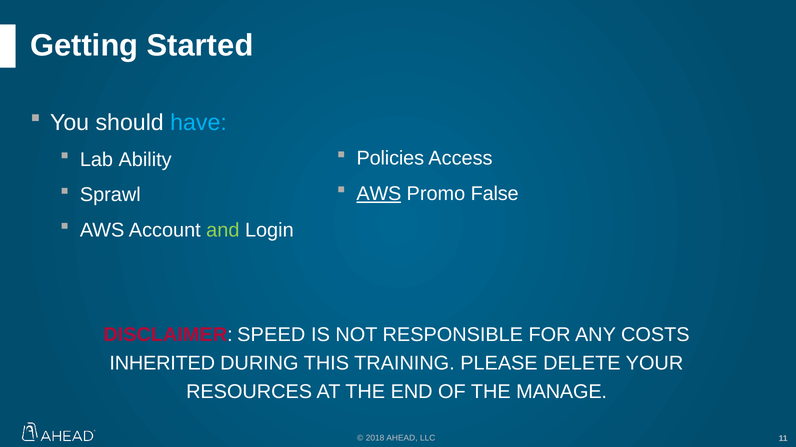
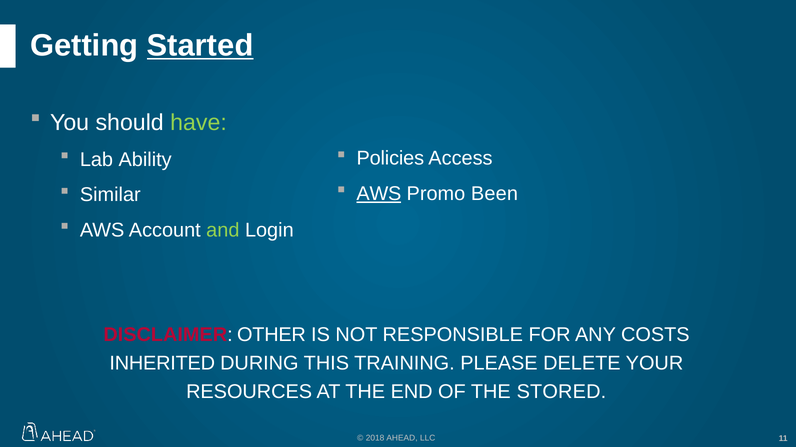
Started underline: none -> present (200, 46)
have colour: light blue -> light green (198, 123)
False: False -> Been (494, 194)
Sprawl: Sprawl -> Similar (110, 195)
SPEED: SPEED -> OTHER (271, 335)
MANAGE: MANAGE -> STORED (561, 393)
